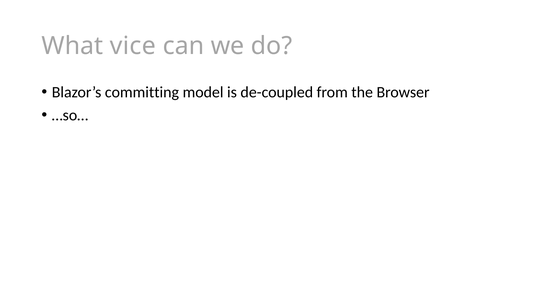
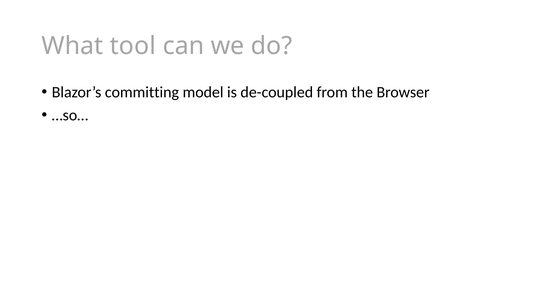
vice: vice -> tool (133, 46)
